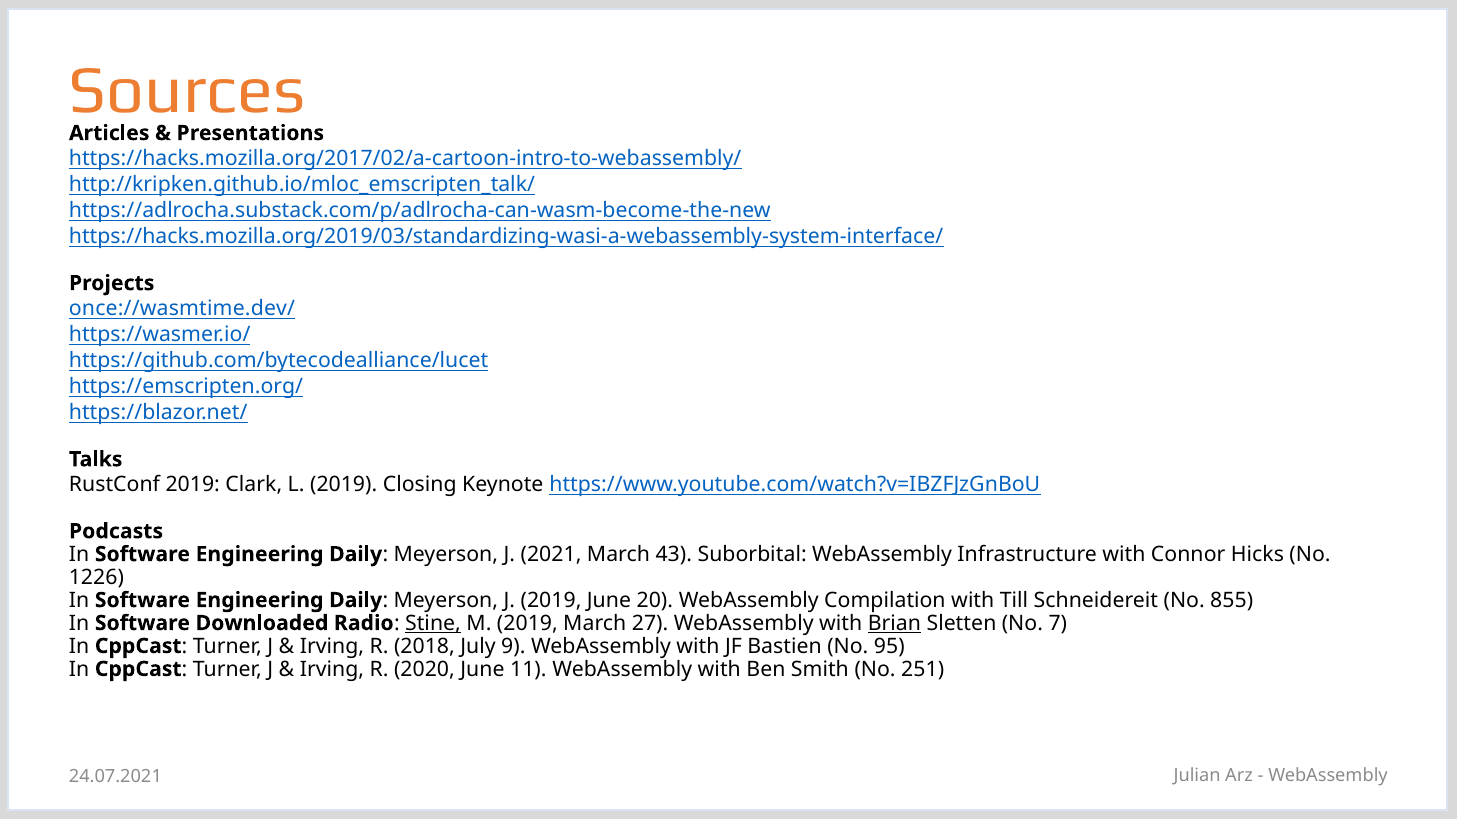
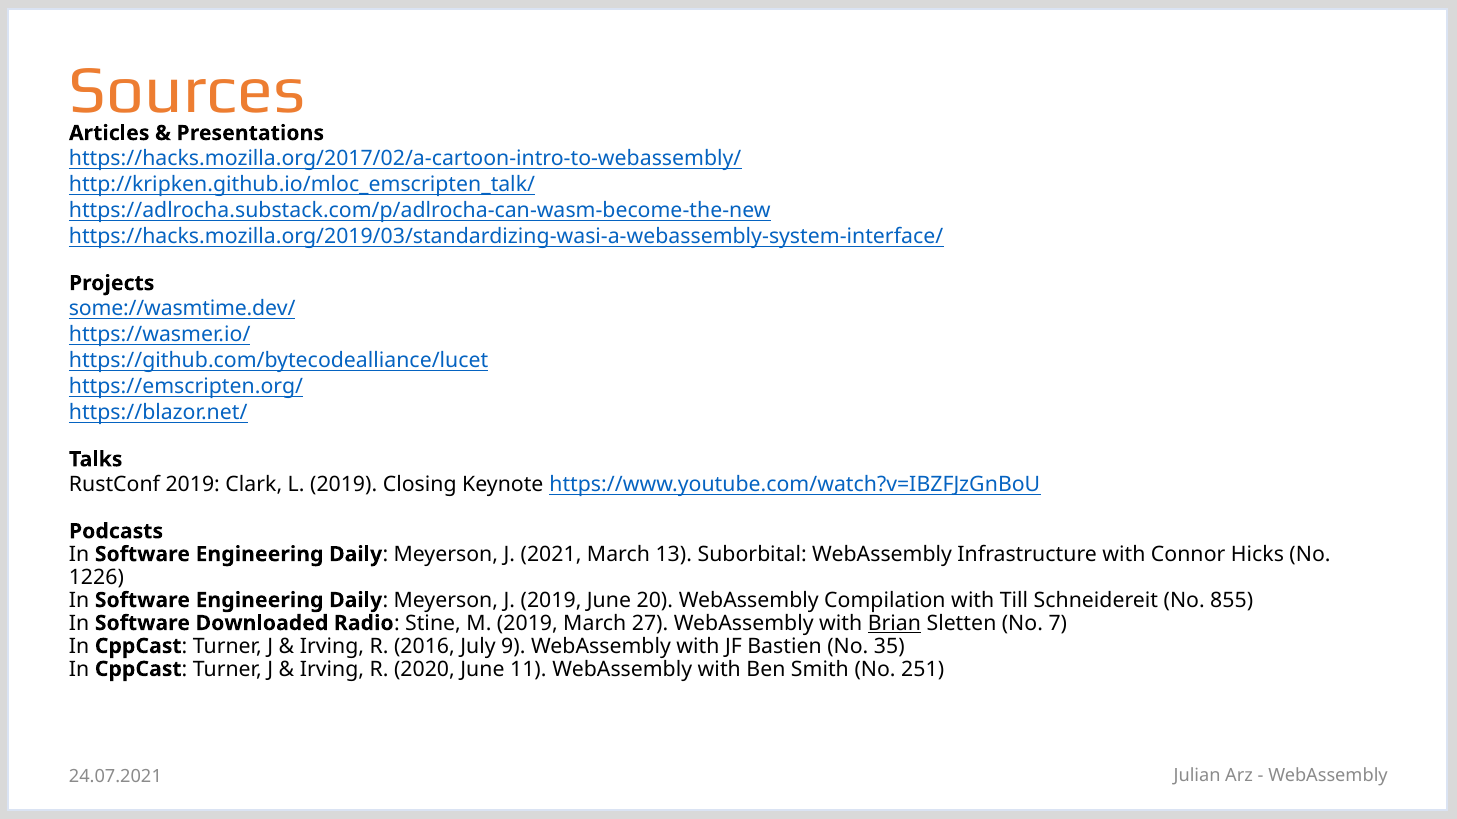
once://wasmtime.dev/: once://wasmtime.dev/ -> some://wasmtime.dev/ (182, 309)
43: 43 -> 13 (674, 555)
Stine underline: present -> none (433, 624)
2018: 2018 -> 2016 (424, 646)
95: 95 -> 35 (889, 646)
